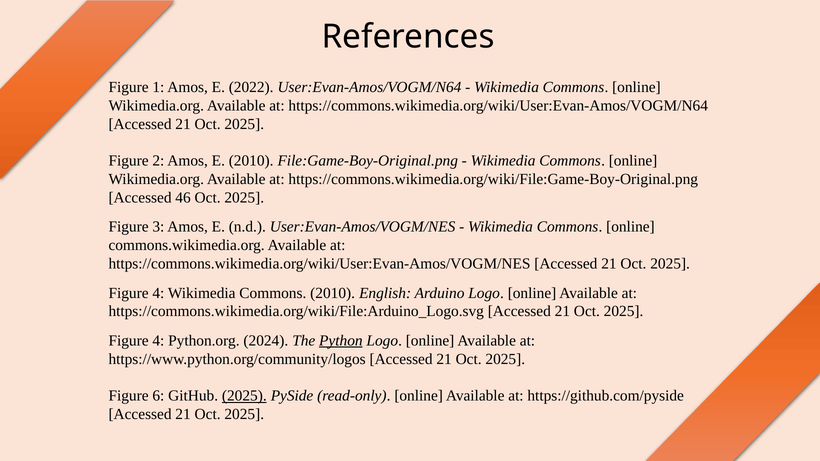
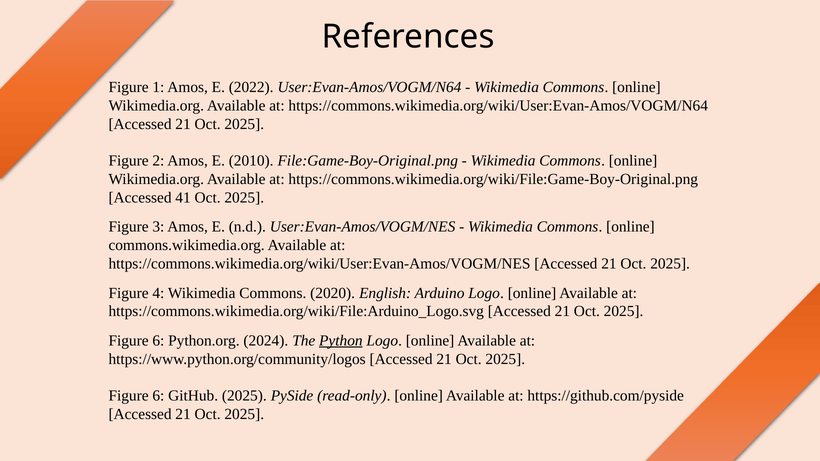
46: 46 -> 41 (183, 198)
Commons 2010: 2010 -> 2020 (333, 293)
4: 4 -> 6 (158, 341)
2025 underline: present -> none (244, 396)
